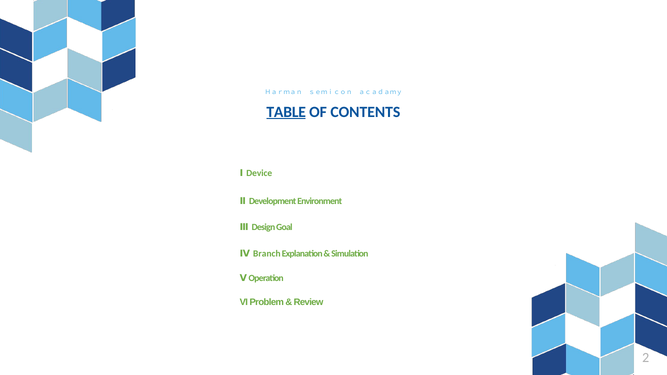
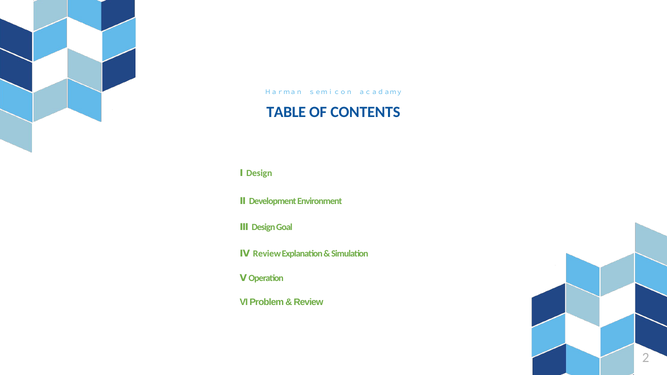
TABLE underline: present -> none (286, 112)
Ⅰ Device: Device -> Design (259, 173)
Ⅳ Branch: Branch -> Review (267, 254)
